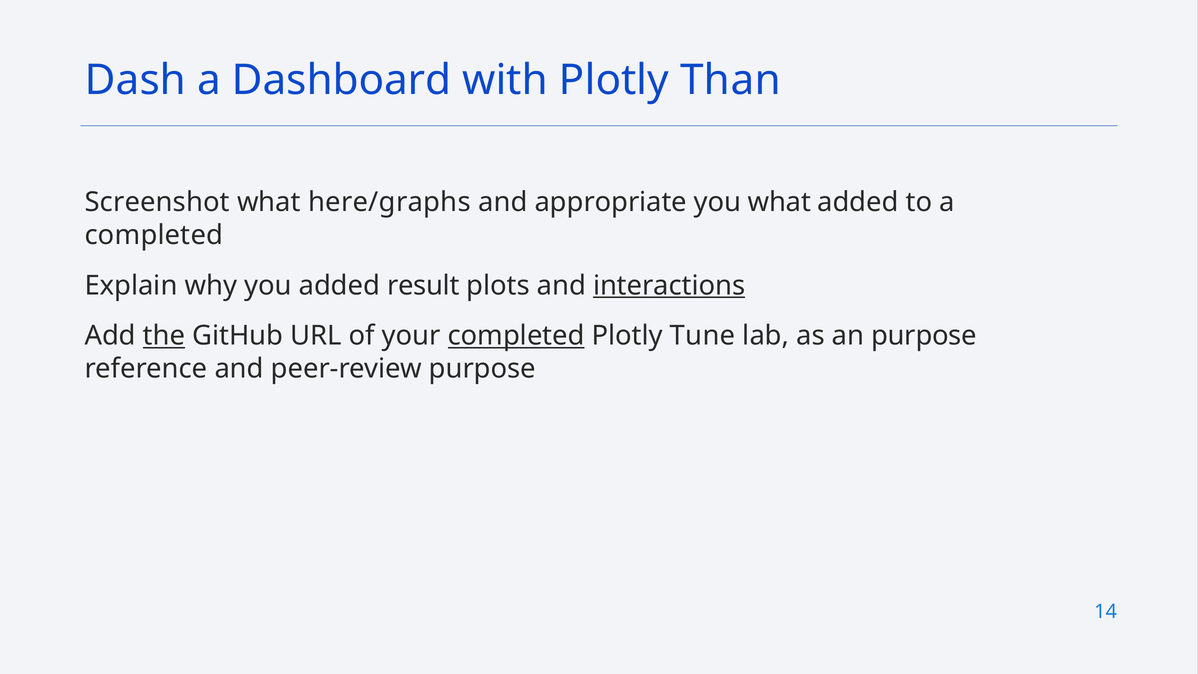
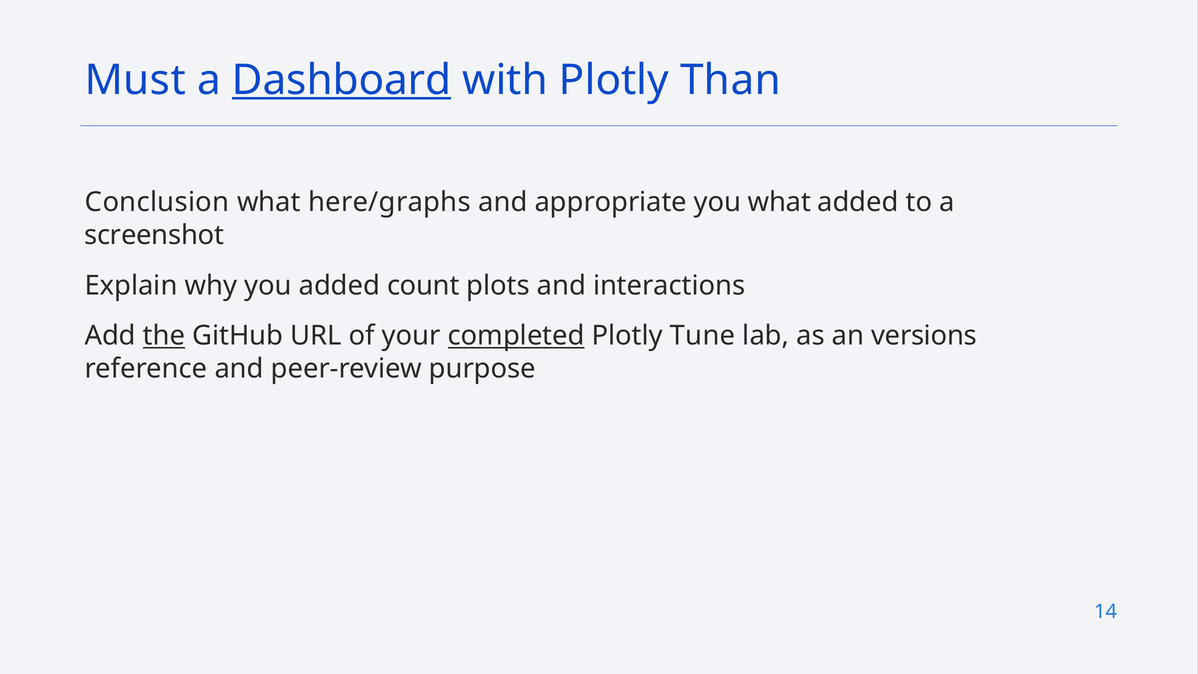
Dash: Dash -> Must (135, 80)
Dashboard underline: none -> present (342, 80)
Screenshot: Screenshot -> Conclusion (157, 202)
completed: completed -> screenshot (154, 235)
result: result -> count (423, 285)
interactions underline: present -> none (669, 285)
an purpose: purpose -> versions (924, 336)
